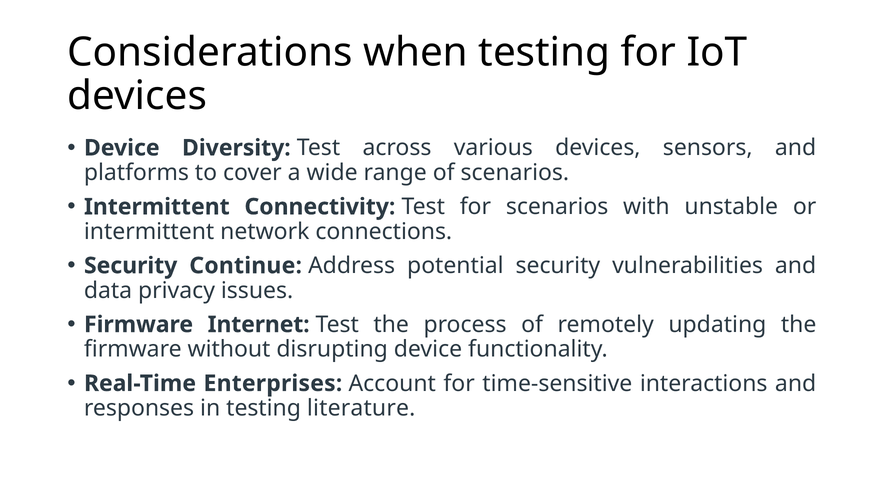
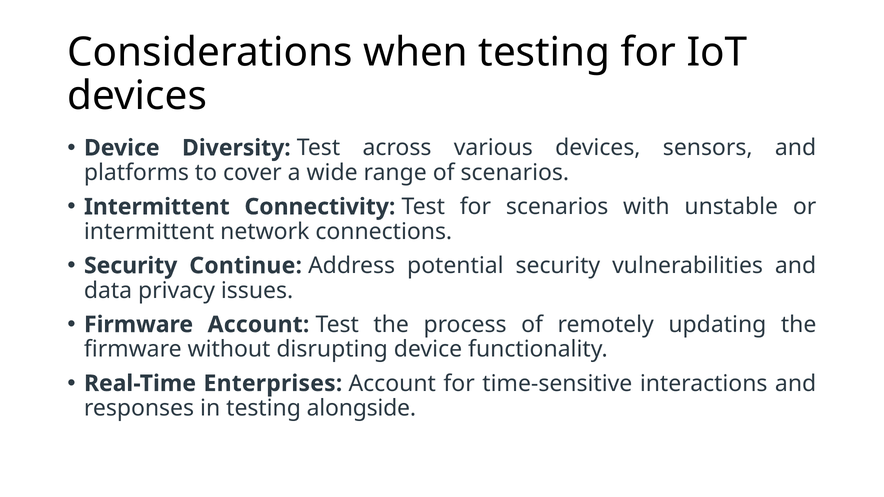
Firmware Internet: Internet -> Account (258, 325)
literature: literature -> alongside (361, 408)
